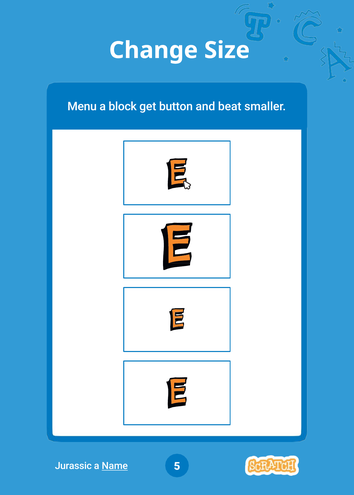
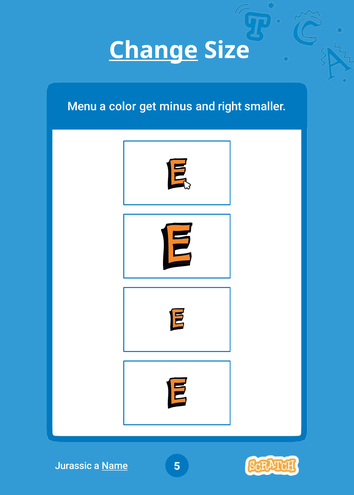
Change underline: none -> present (153, 50)
block: block -> color (123, 107)
button: button -> minus (176, 107)
beat: beat -> right (230, 107)
